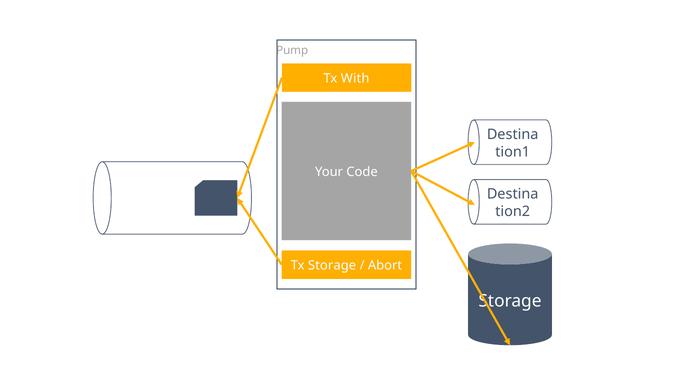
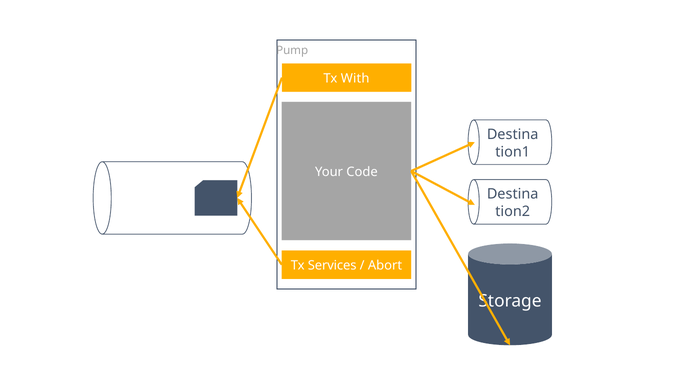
Tx Storage: Storage -> Services (332, 265)
